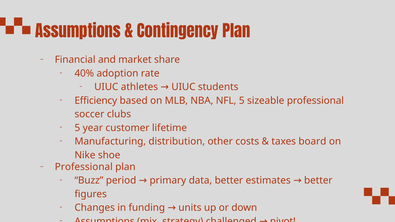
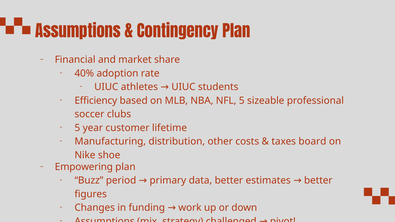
Professional: Professional -> Empowering (84, 167)
units: units -> work (190, 208)
